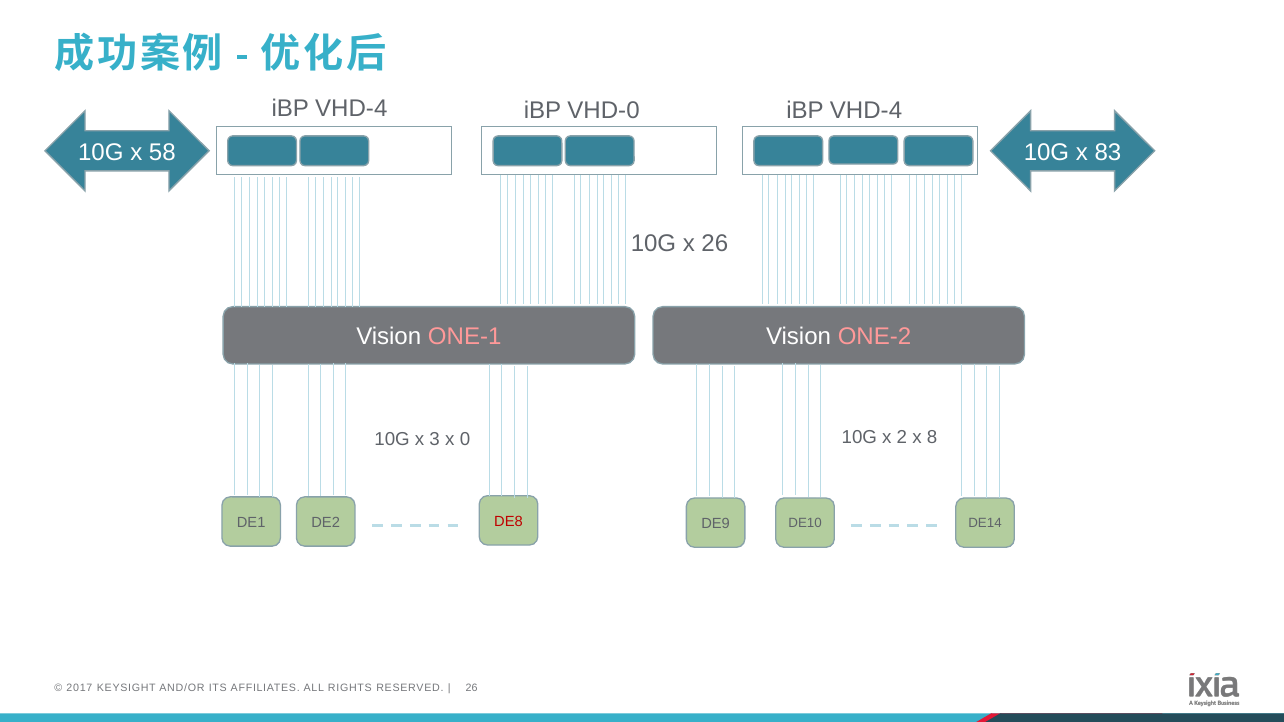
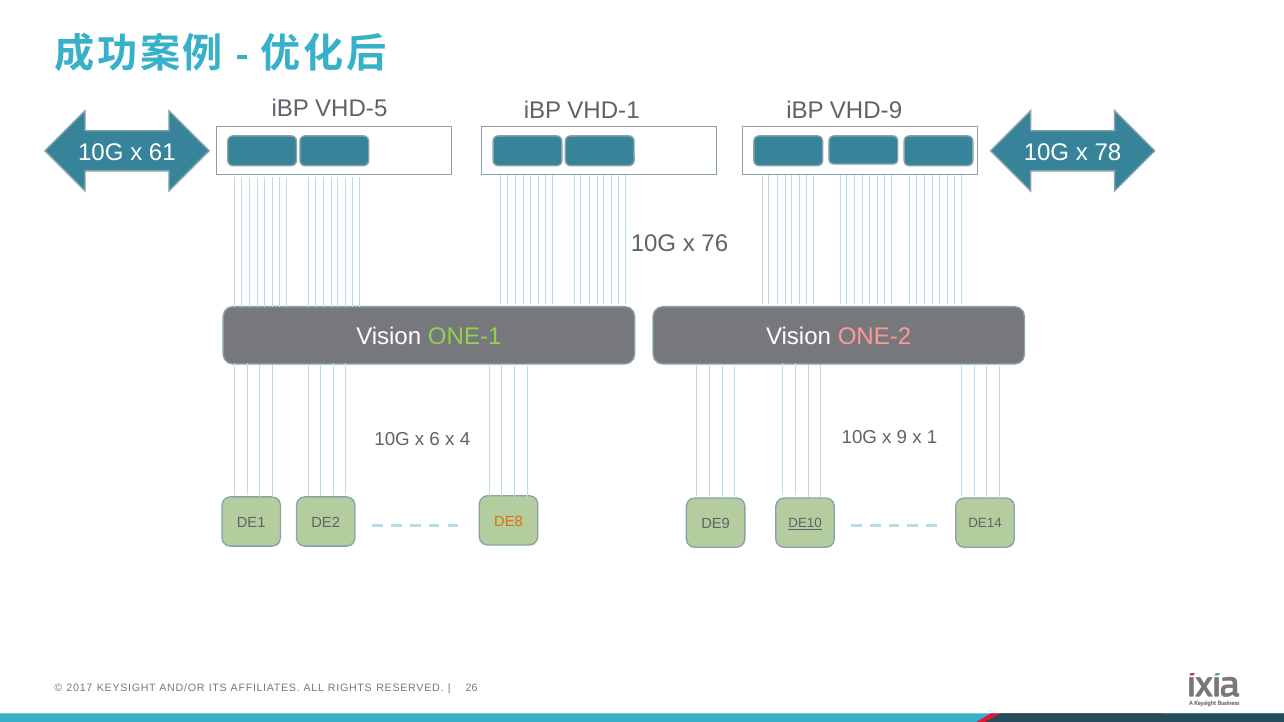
VHD-4: VHD-4 -> VHD-5 (351, 109)
VHD-0: VHD-0 -> VHD-1 (604, 111)
VHD-4: VHD-4 -> VHD-9 (866, 110)
58: 58 -> 61 (162, 153)
83: 83 -> 78 (1108, 153)
x 26: 26 -> 76 (715, 243)
ONE-1 colour: pink -> light green (465, 337)
2: 2 -> 9 (902, 437)
8: 8 -> 1 (932, 437)
3: 3 -> 6 (435, 440)
0: 0 -> 4 (465, 440)
DE8 colour: red -> orange (508, 522)
DE10 underline: none -> present (805, 524)
